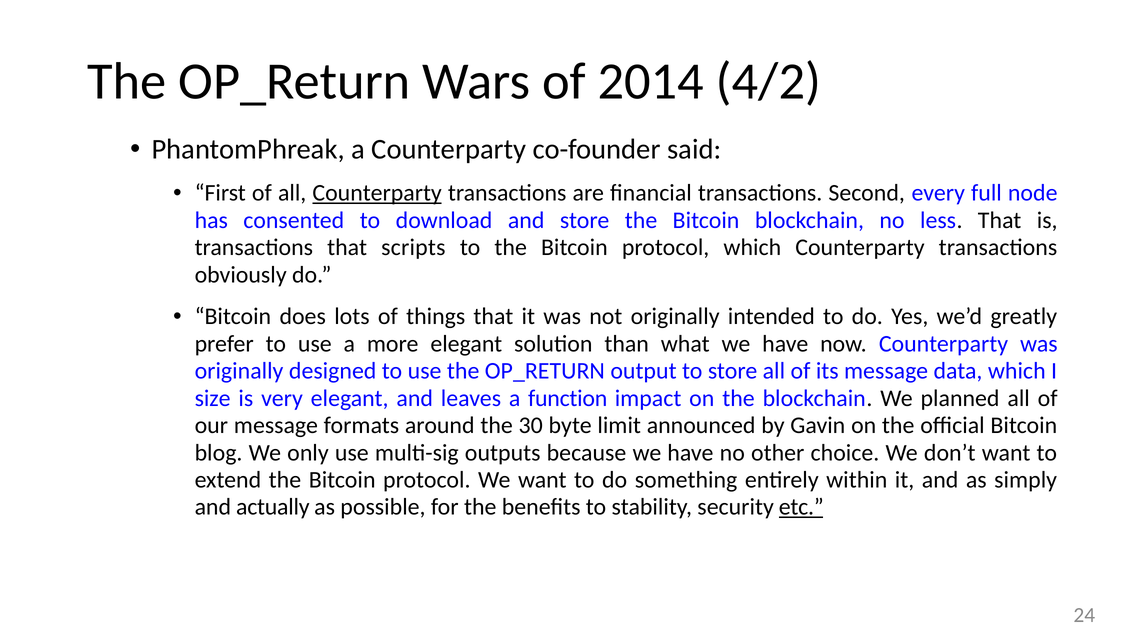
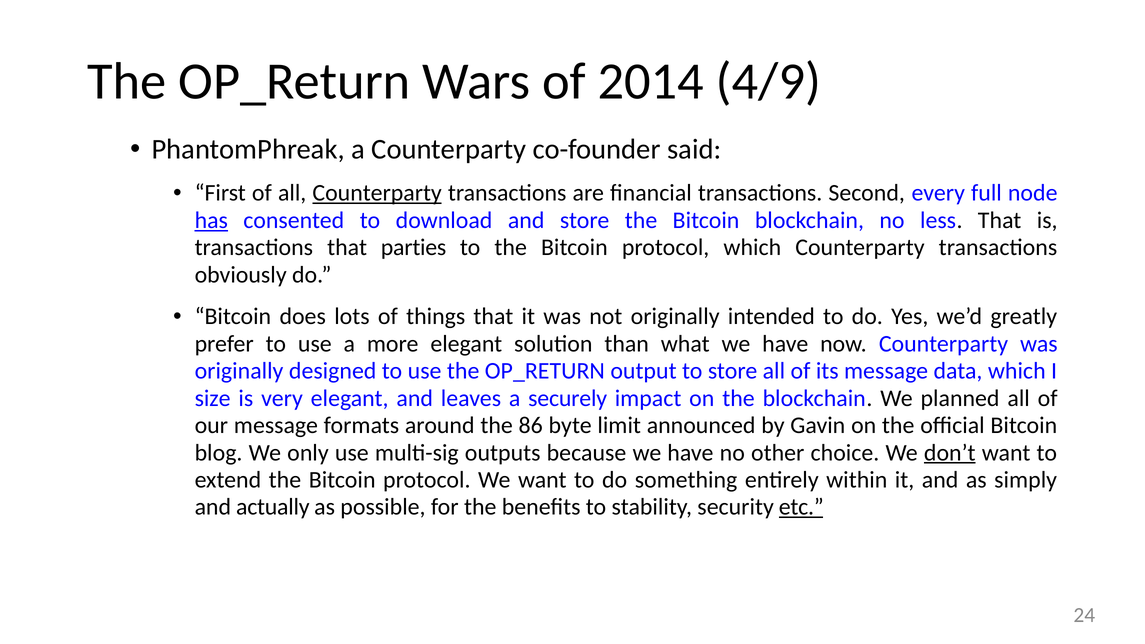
4/2: 4/2 -> 4/9 (768, 82)
has underline: none -> present (211, 220)
scripts: scripts -> parties (414, 248)
function: function -> securely (568, 398)
30: 30 -> 86 (531, 425)
don’t underline: none -> present (950, 453)
